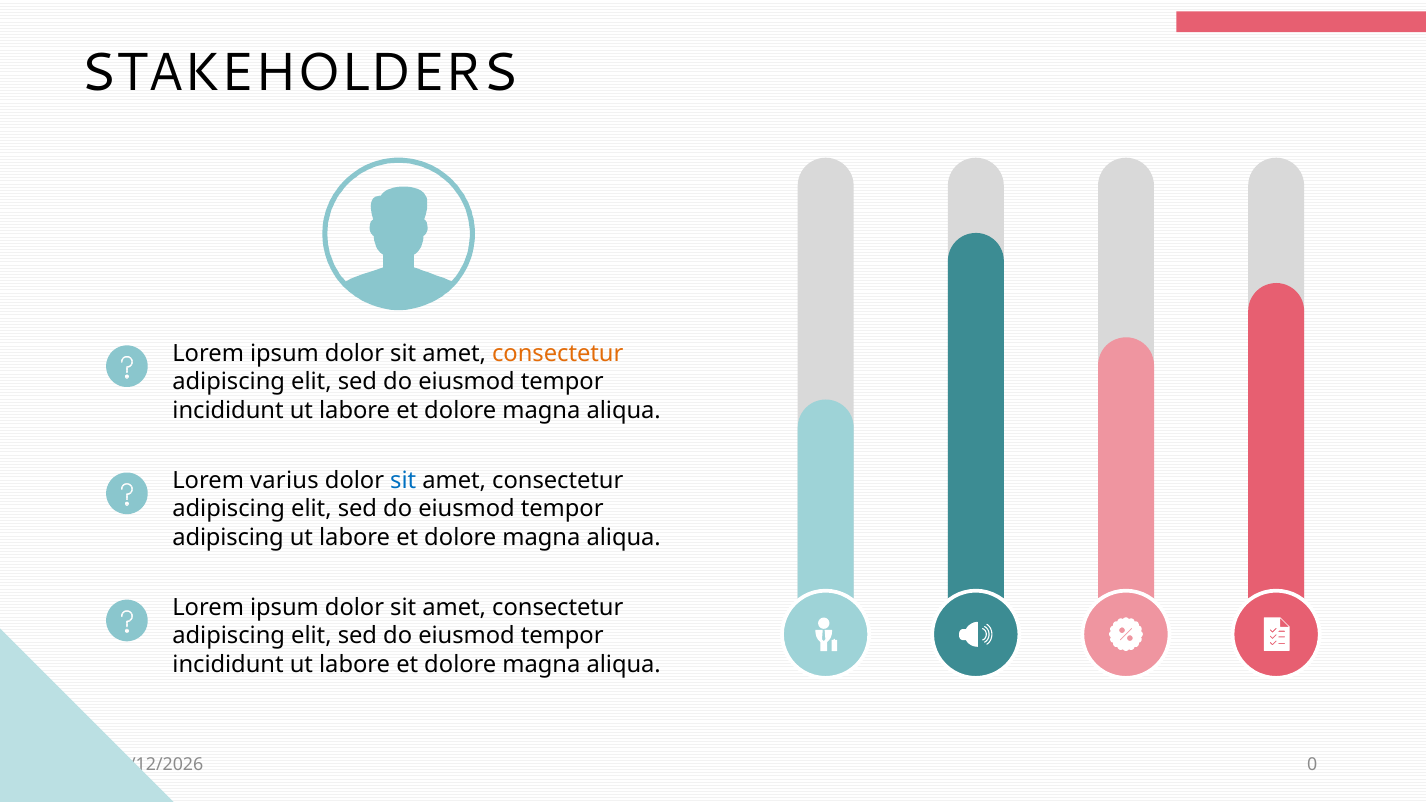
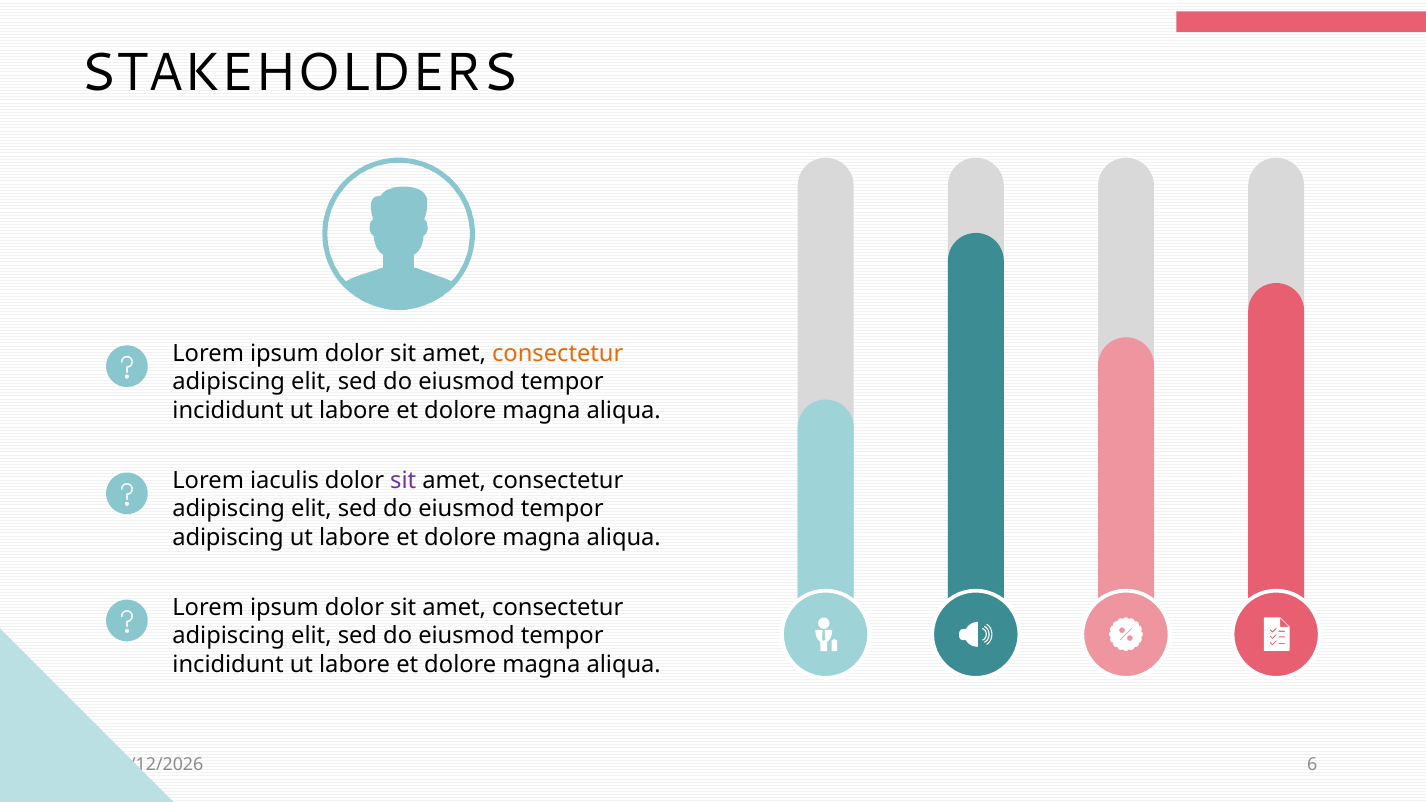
varius: varius -> iaculis (285, 480)
sit colour: blue -> purple (403, 480)
0: 0 -> 6 (1312, 765)
